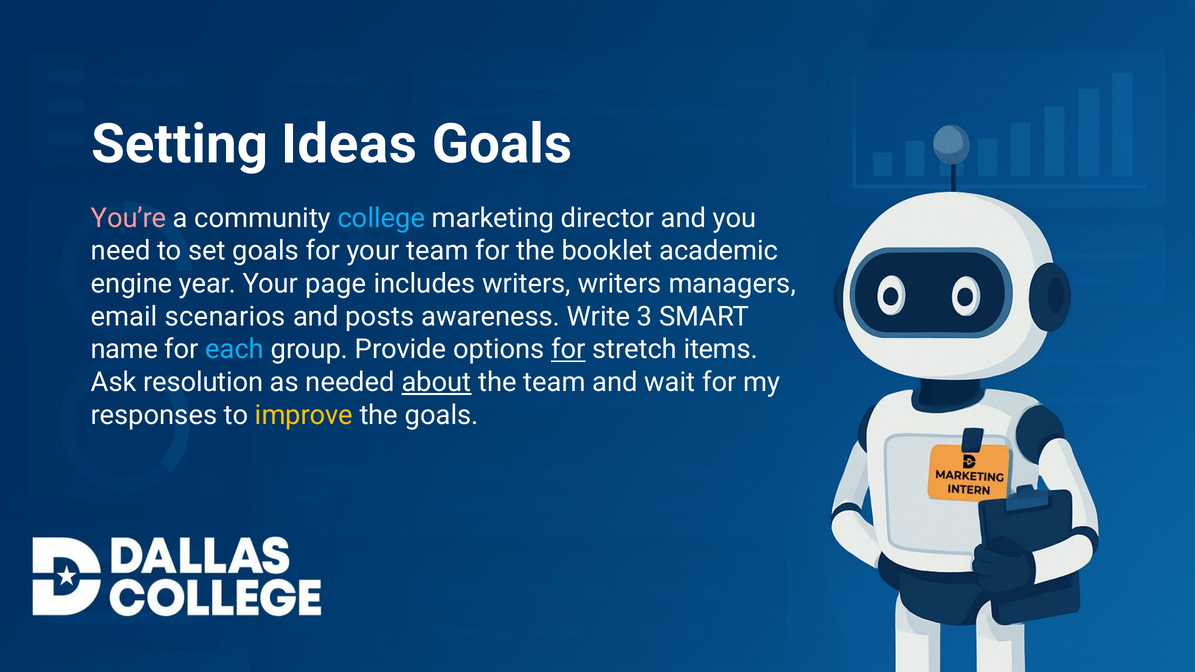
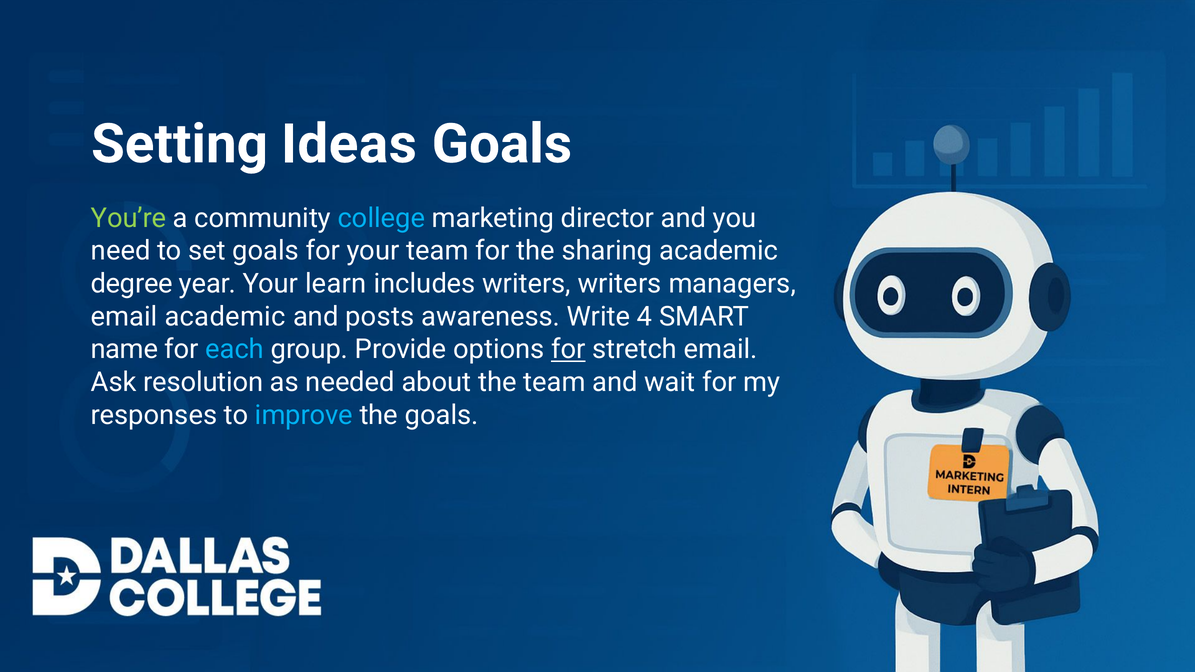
You’re colour: pink -> light green (129, 218)
booklet: booklet -> sharing (607, 251)
engine: engine -> degree (132, 284)
page: page -> learn (336, 284)
email scenarios: scenarios -> academic (225, 317)
3: 3 -> 4 (645, 317)
stretch items: items -> email (721, 349)
about underline: present -> none (436, 382)
improve colour: yellow -> light blue (304, 415)
